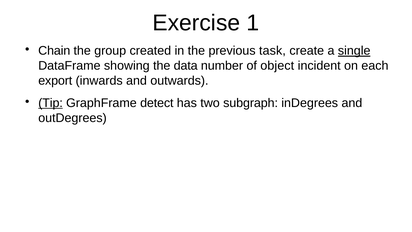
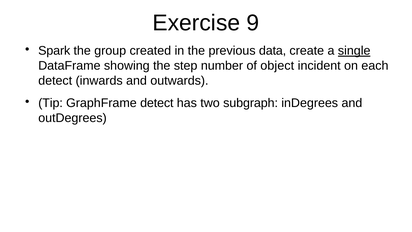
1: 1 -> 9 (253, 23)
Chain: Chain -> Spark (54, 51)
task: task -> data (273, 51)
data: data -> step (186, 66)
export: export -> detect (55, 81)
Tip underline: present -> none (51, 103)
